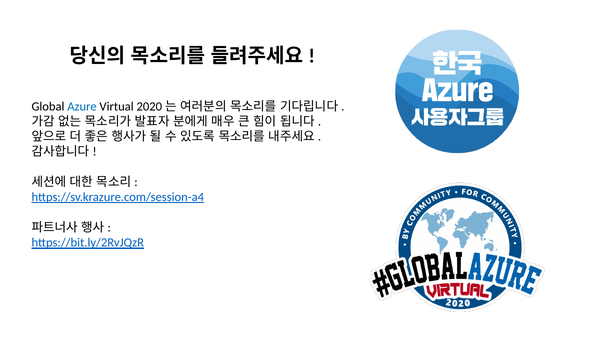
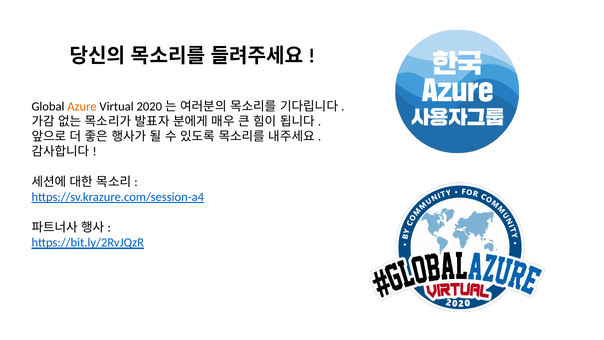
Azure colour: blue -> orange (82, 106)
